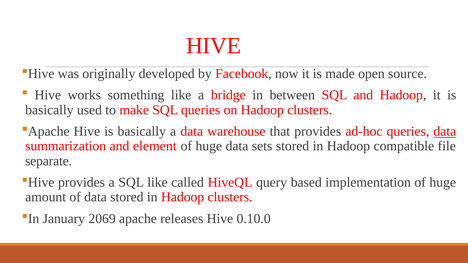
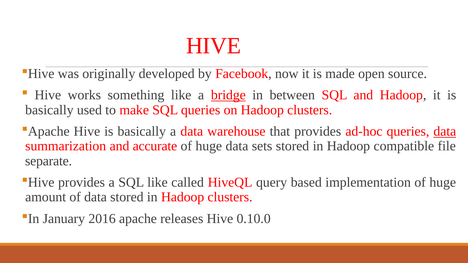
bridge underline: none -> present (228, 95)
element: element -> accurate (155, 146)
2069: 2069 -> 2016 (102, 219)
